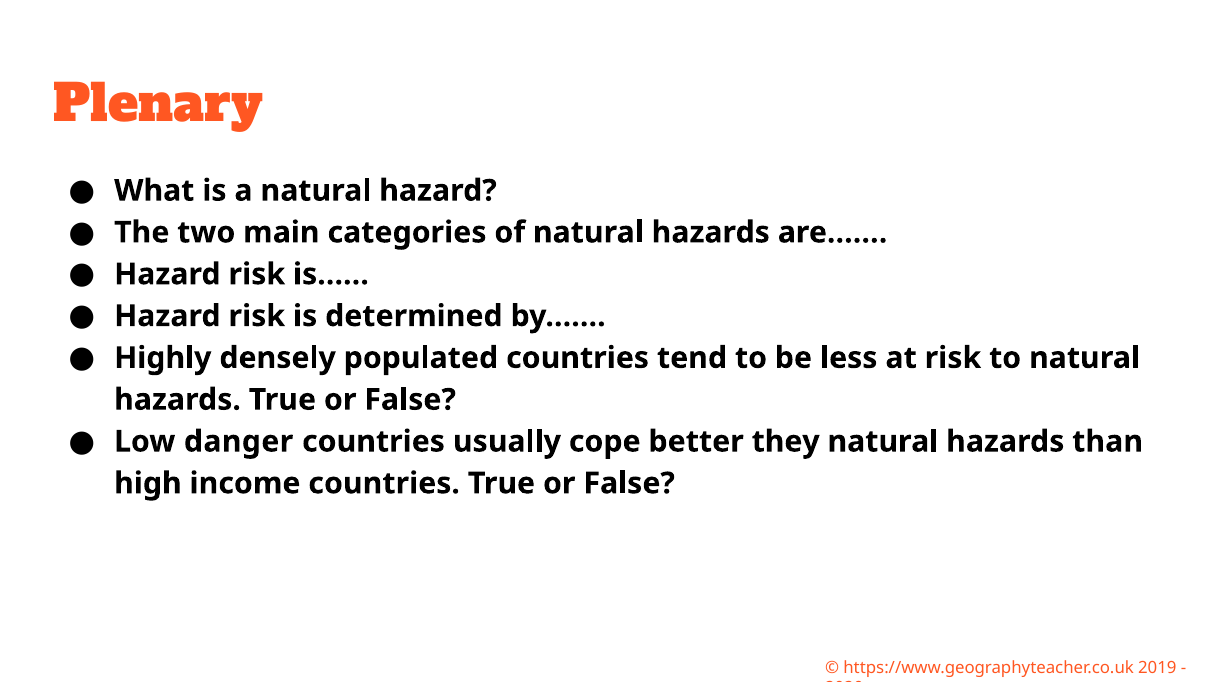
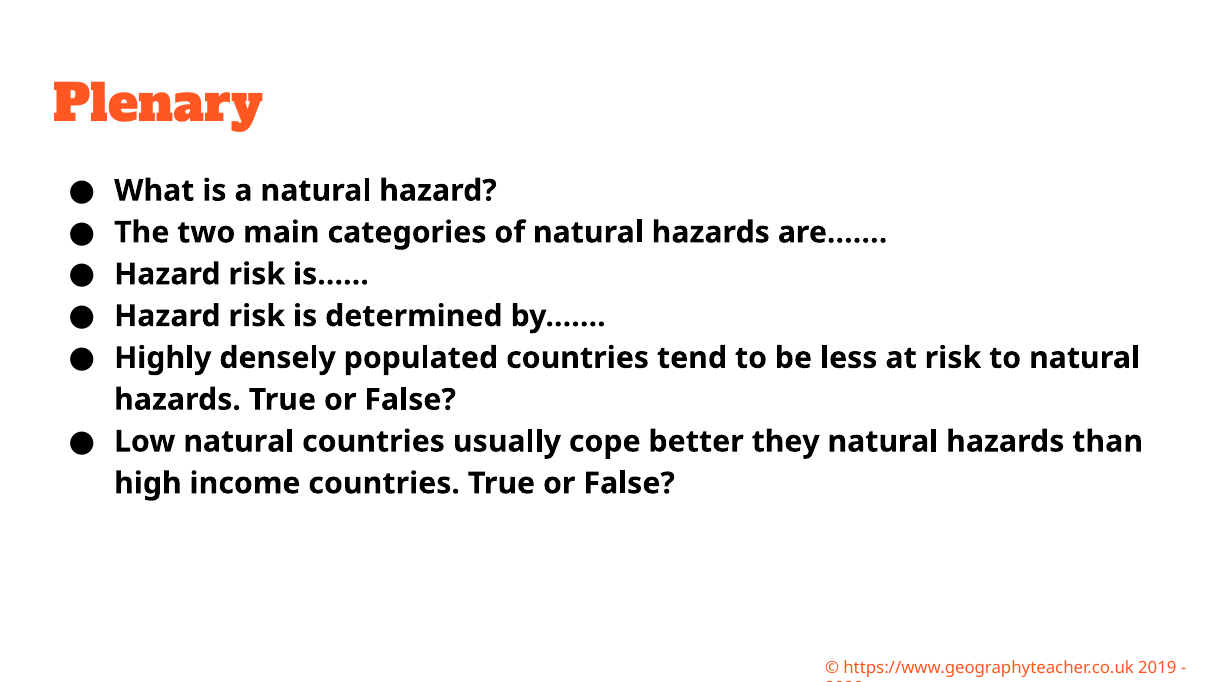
Low danger: danger -> natural (239, 442)
